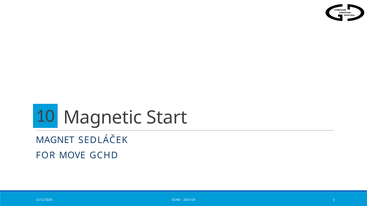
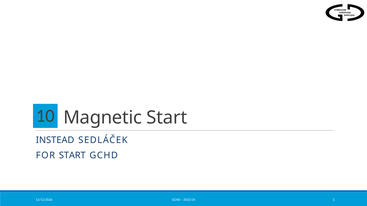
MAGNET: MAGNET -> INSTEAD (55, 140)
FOR MOVE: MOVE -> START (72, 156)
